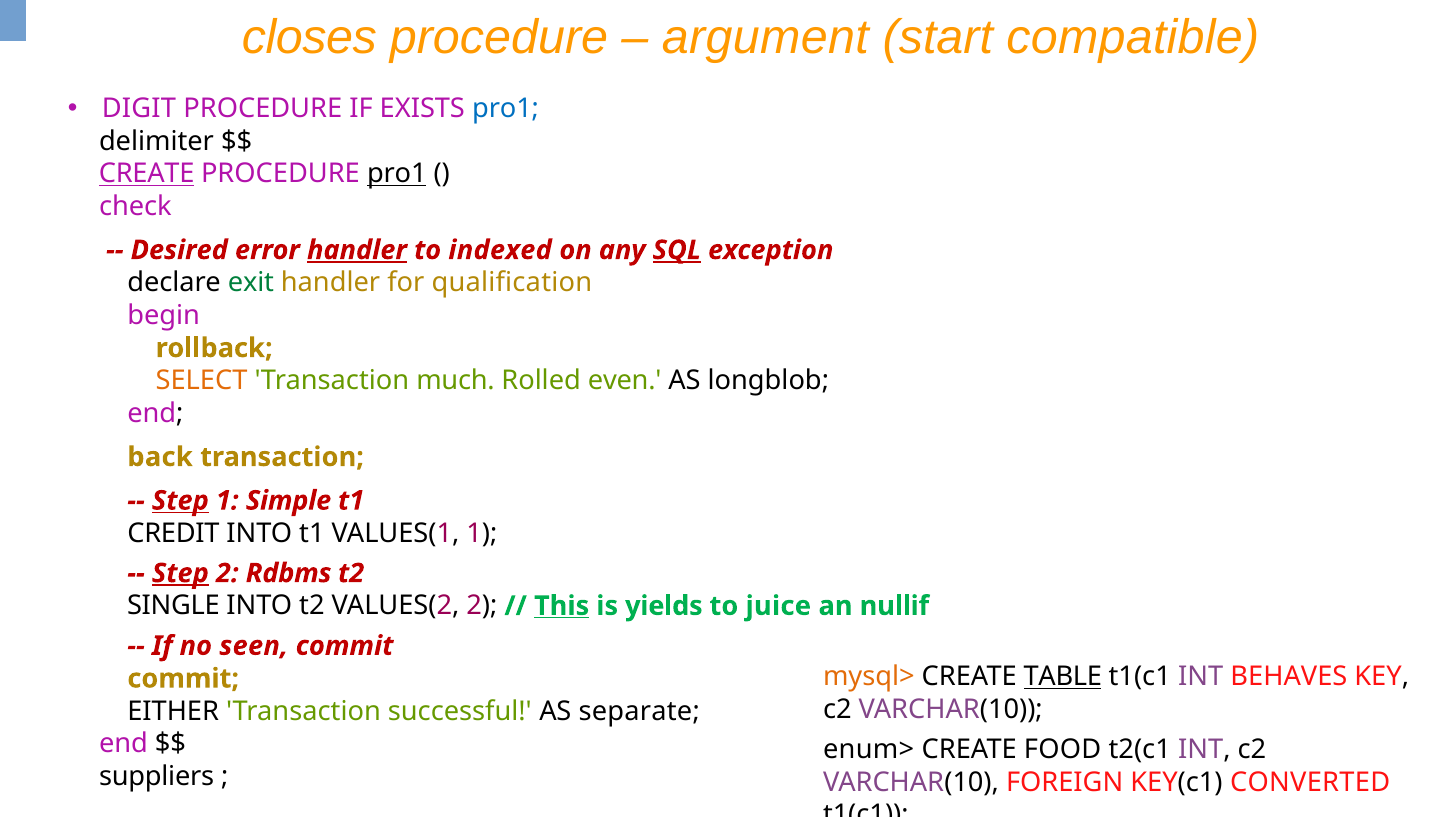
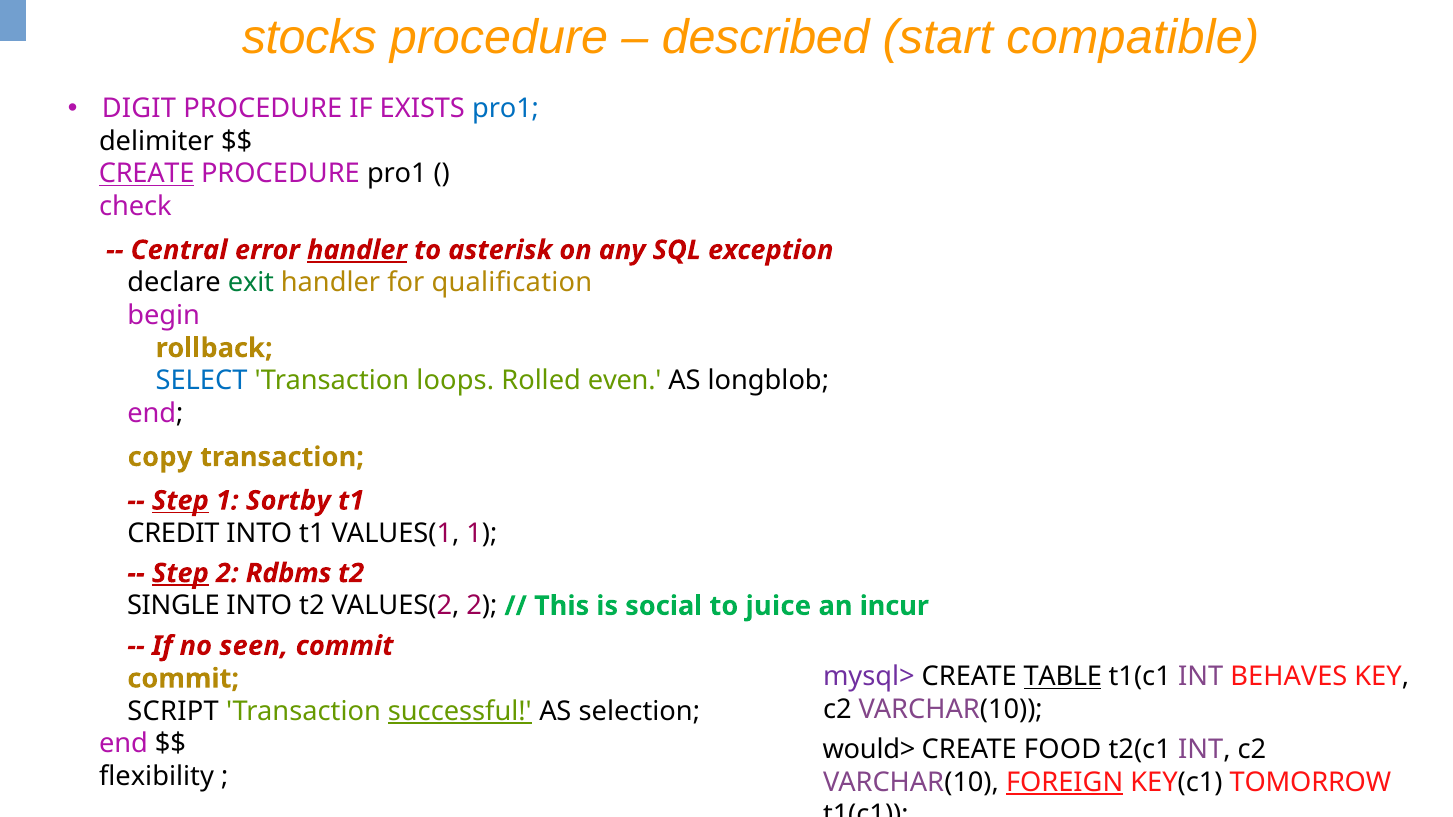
closes: closes -> stocks (309, 38)
argument: argument -> described (766, 38)
pro1 underline: present -> none (397, 174)
Desired: Desired -> Central (179, 250)
indexed: indexed -> asterisk (500, 250)
SQL underline: present -> none (677, 250)
SELECT colour: orange -> blue (202, 381)
much: much -> loops (455, 381)
back: back -> copy (160, 457)
Simple: Simple -> Sortby (288, 501)
This underline: present -> none (562, 606)
yields: yields -> social (664, 606)
nullif: nullif -> incur (894, 606)
mysql> colour: orange -> purple (869, 677)
EITHER: EITHER -> SCRIPT (173, 711)
successful underline: none -> present (460, 711)
separate: separate -> selection (639, 711)
enum>: enum> -> would> (869, 750)
suppliers: suppliers -> flexibility (156, 777)
FOREIGN underline: none -> present (1065, 782)
CONVERTED: CONVERTED -> TOMORROW (1310, 782)
